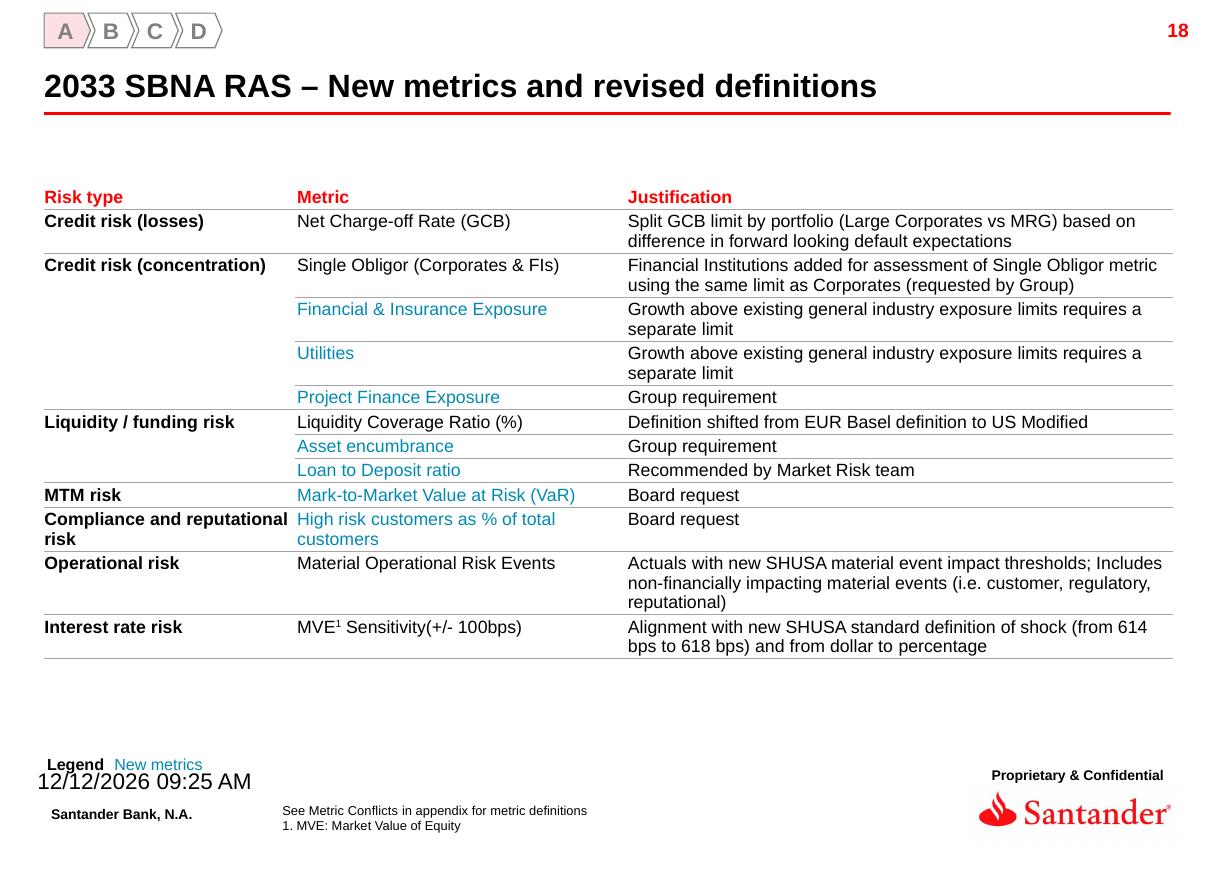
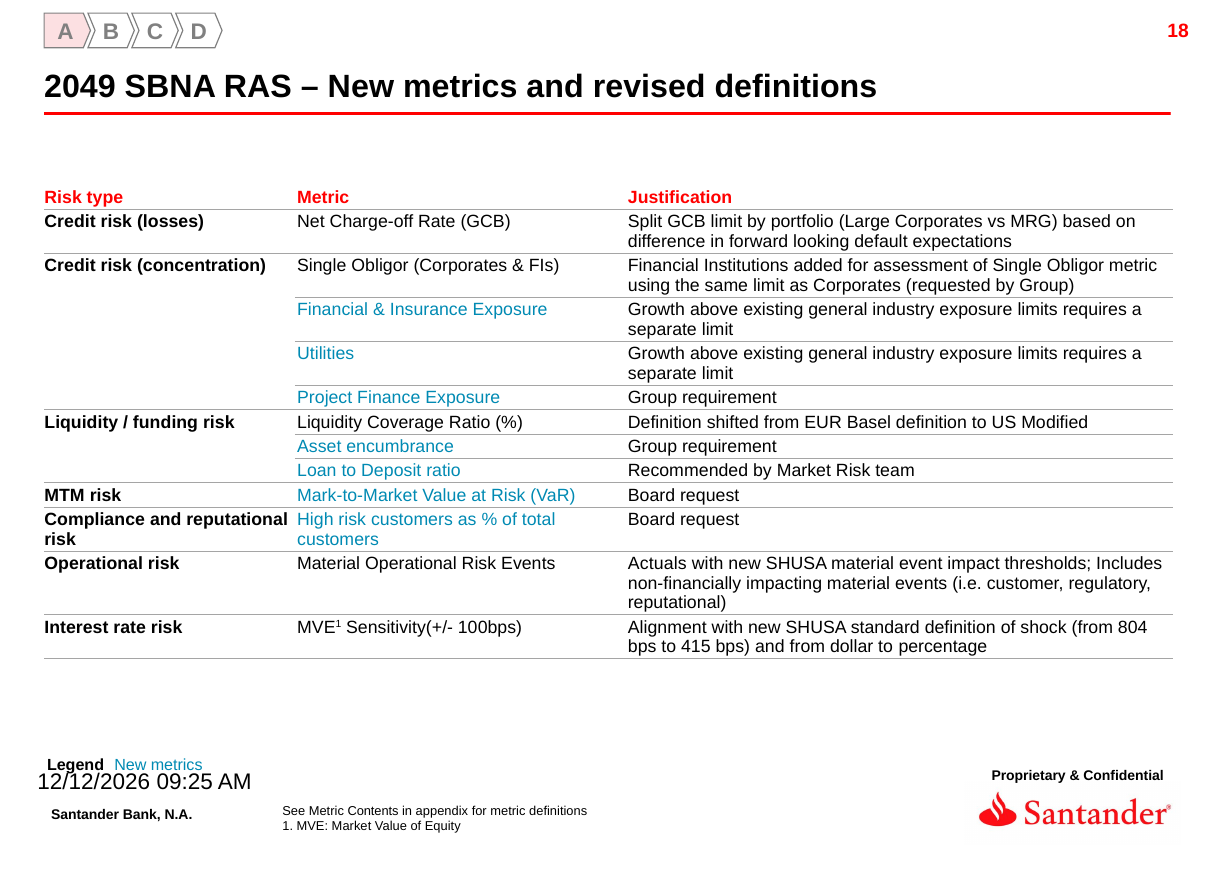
2033: 2033 -> 2049 (80, 87)
614: 614 -> 804 (1133, 627)
618: 618 -> 415 (696, 647)
Conflicts: Conflicts -> Contents (373, 811)
